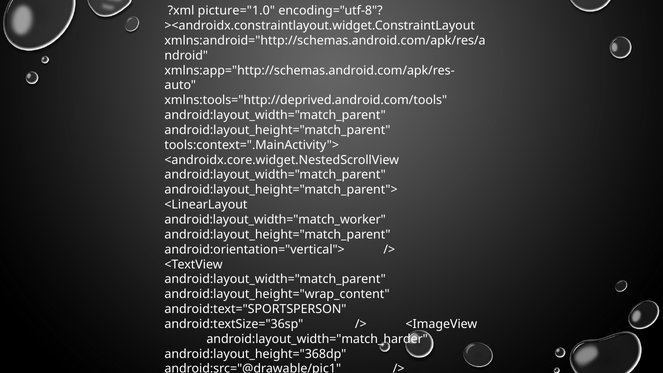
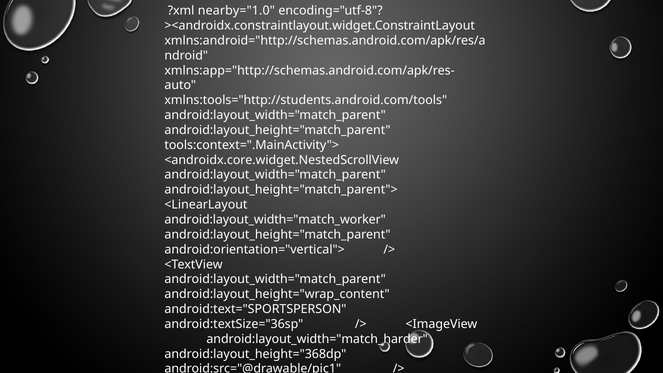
picture="1.0: picture="1.0 -> nearby="1.0 (236, 11)
xmlns:tools="http://deprived.android.com/tools: xmlns:tools="http://deprived.android.com/tools -> xmlns:tools="http://students.android.com/tools (306, 100)
